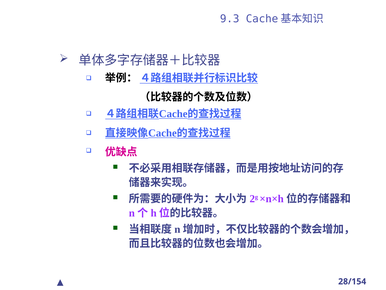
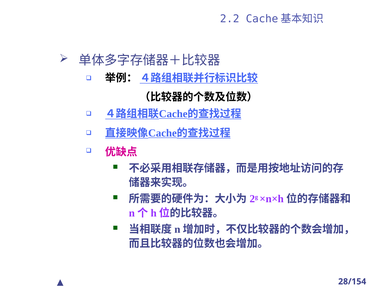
9.3: 9.3 -> 2.2 (230, 19)
